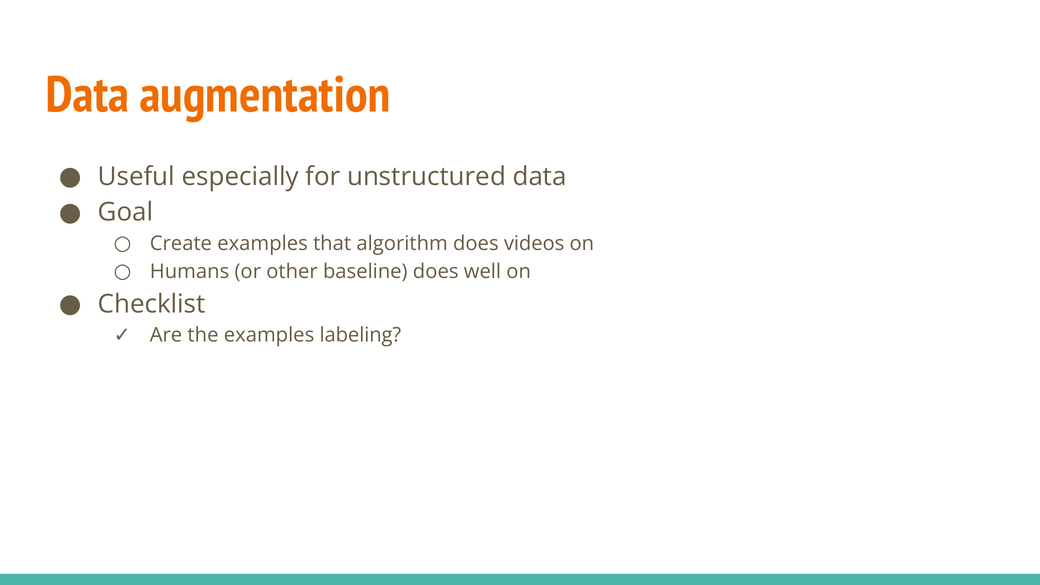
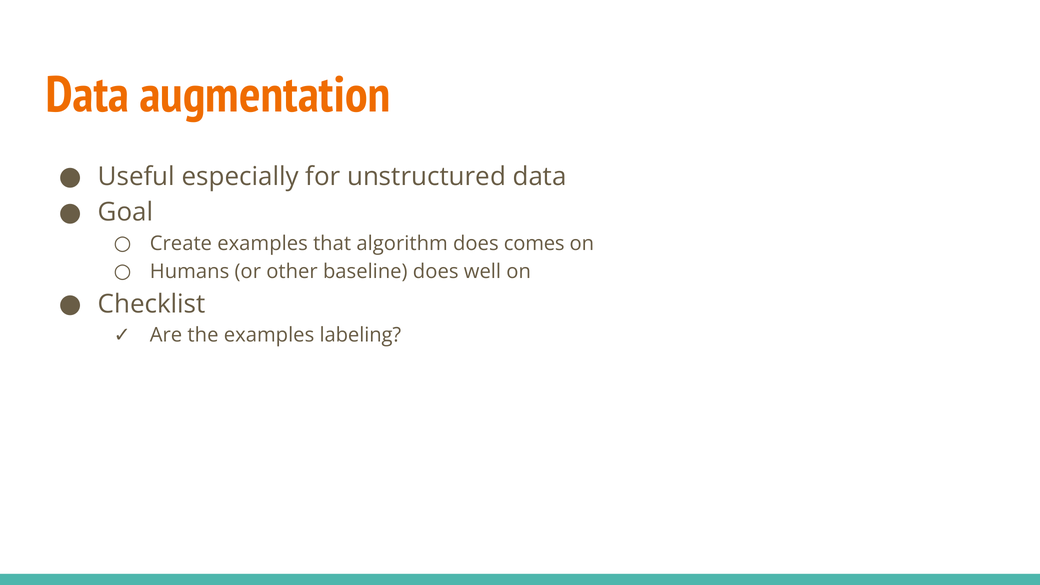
videos: videos -> comes (534, 243)
